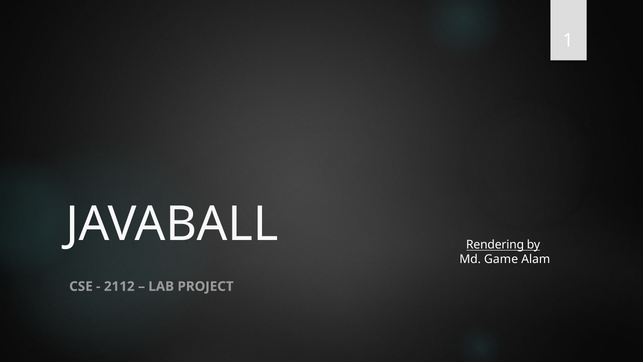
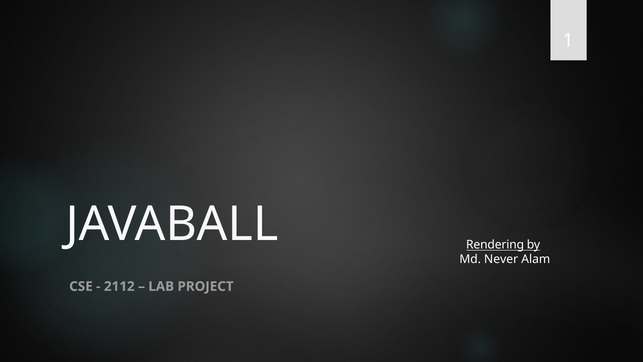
Game: Game -> Never (501, 259)
